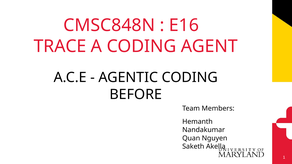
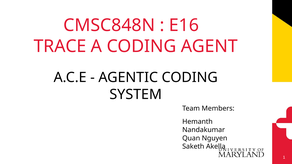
BEFORE: BEFORE -> SYSTEM (136, 95)
